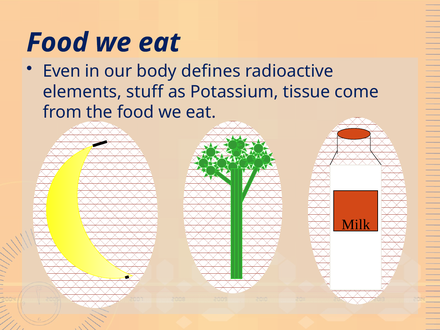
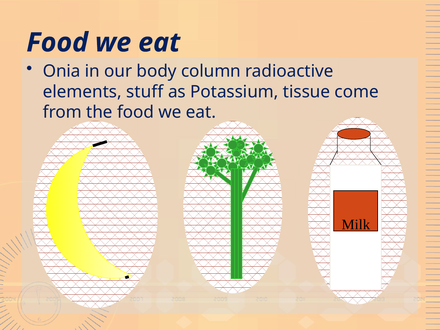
Even: Even -> Onia (62, 71)
defines: defines -> column (211, 71)
